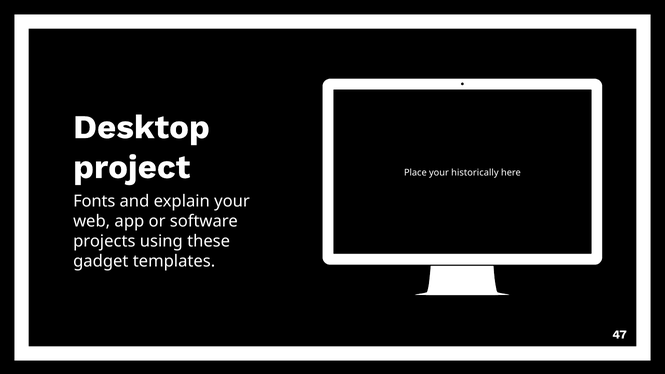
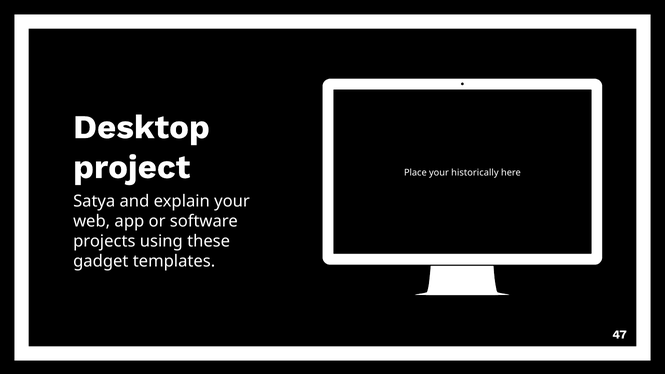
Fonts: Fonts -> Satya (94, 201)
